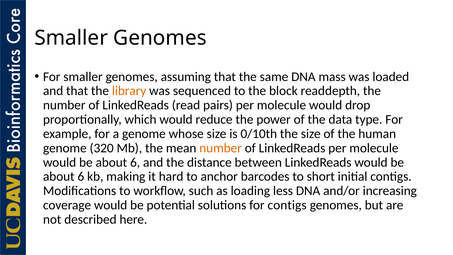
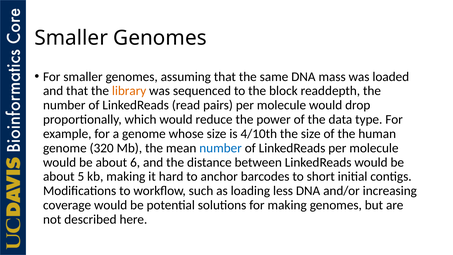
0/10th: 0/10th -> 4/10th (259, 134)
number colour: orange -> blue (221, 148)
6: 6 -> 5 (81, 176)
for contigs: contigs -> making (287, 205)
